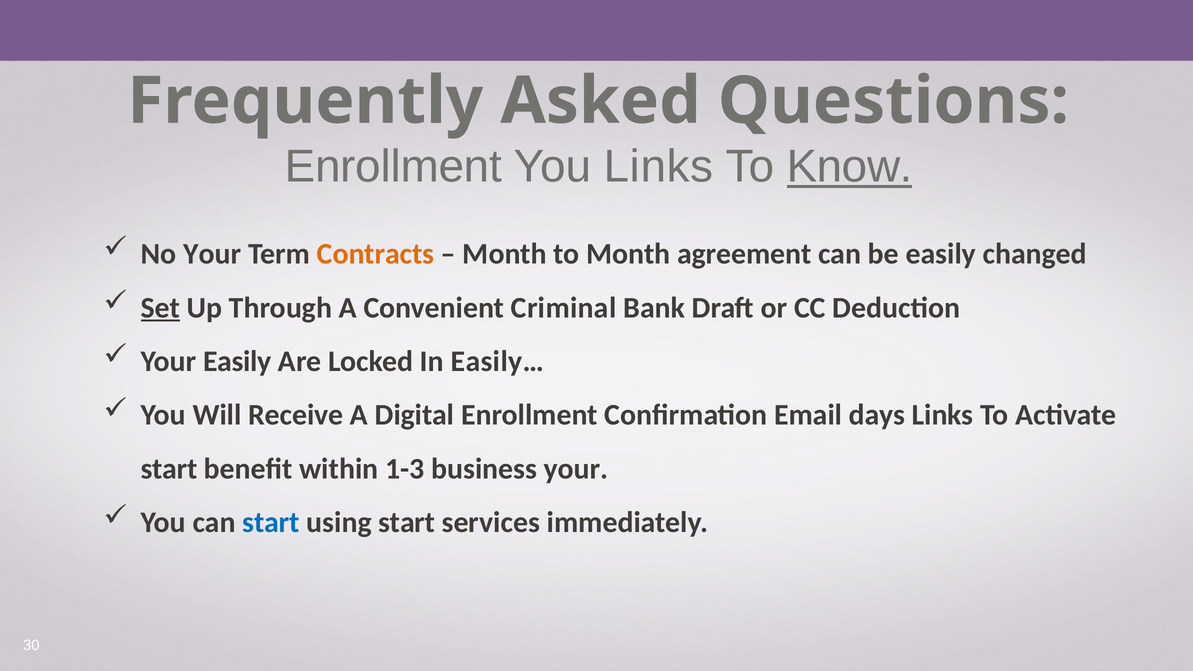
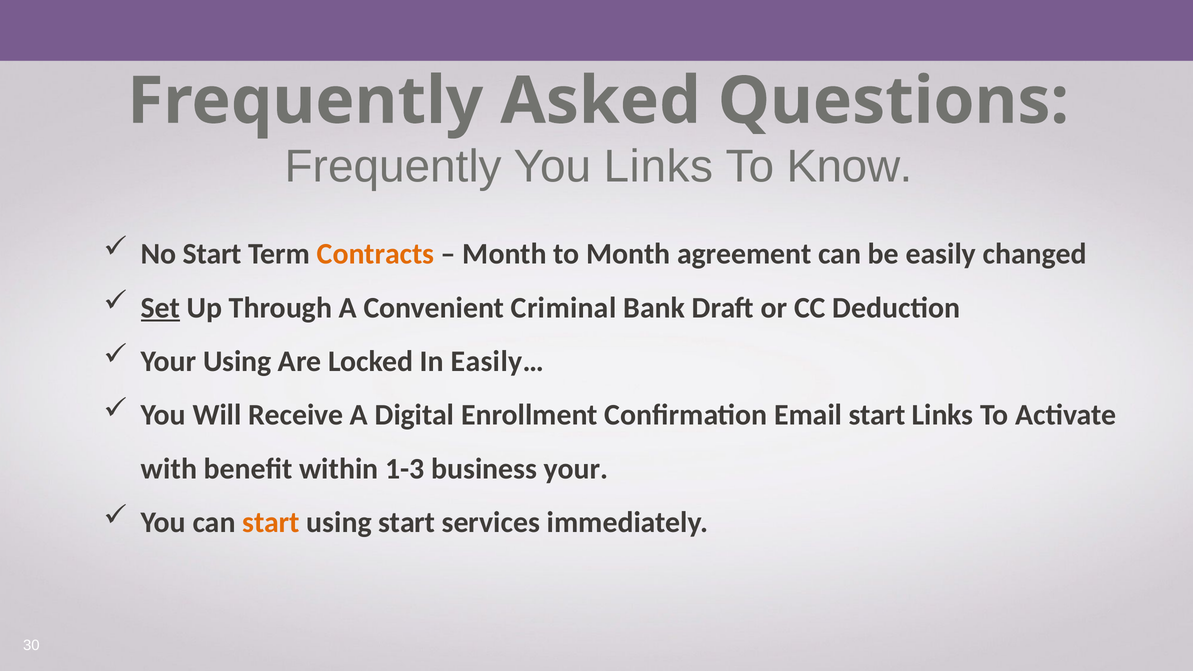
Enrollment: Enrollment -> Frequently (393, 167)
Know underline: present -> none (850, 167)
No Your: Your -> Start (212, 254)
Your Easily: Easily -> Using (237, 361)
Email days: days -> start (877, 415)
start: start -> with (169, 469)
start colour: blue -> orange (271, 522)
